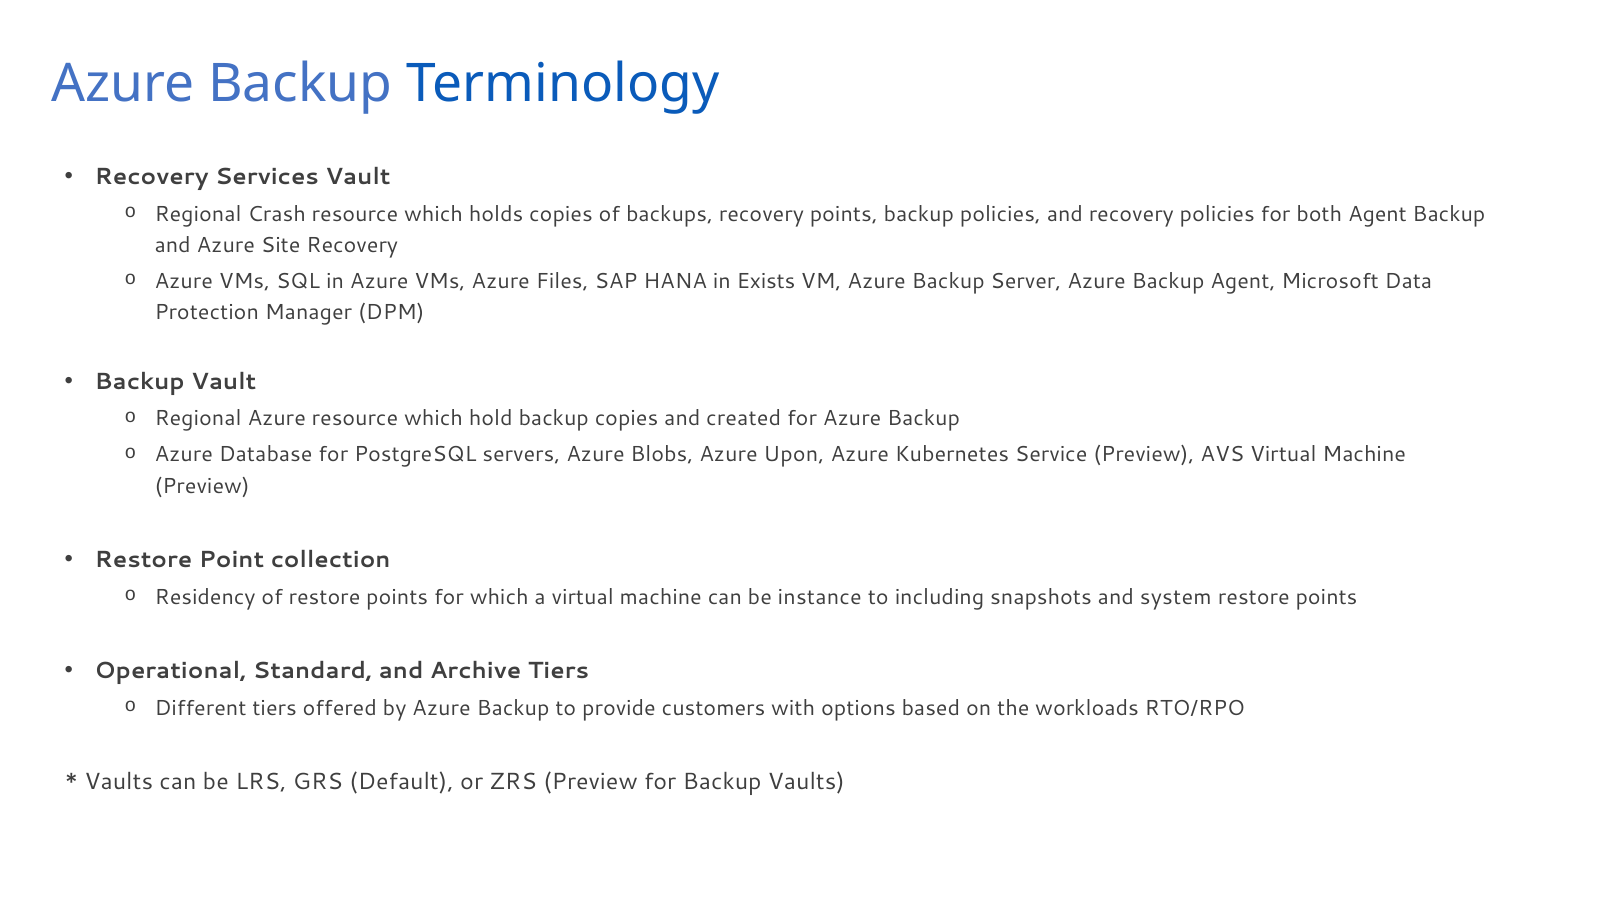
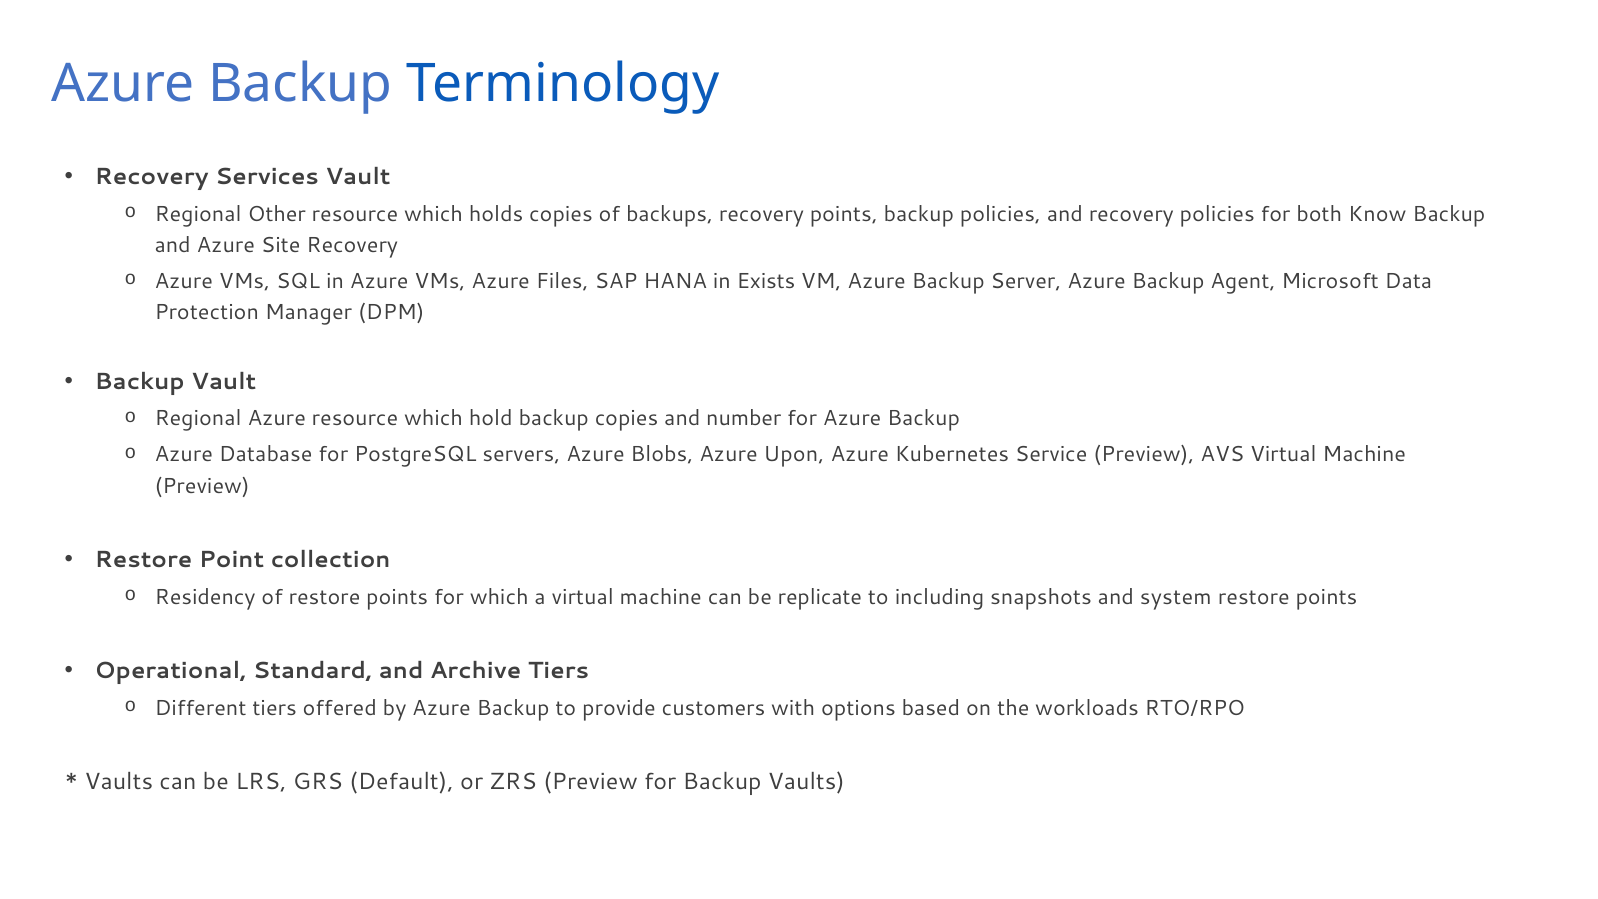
Crash: Crash -> Other (277, 214)
both Agent: Agent -> Know (1377, 214)
created: created -> number (744, 419)
instance: instance -> replicate (820, 597)
